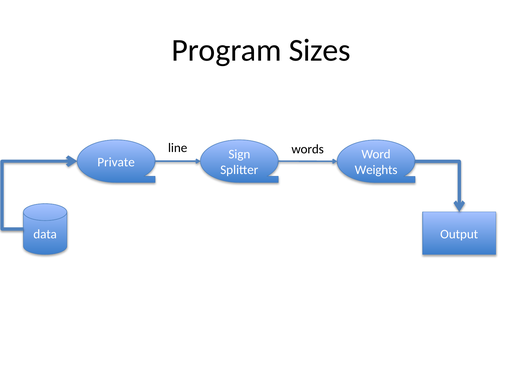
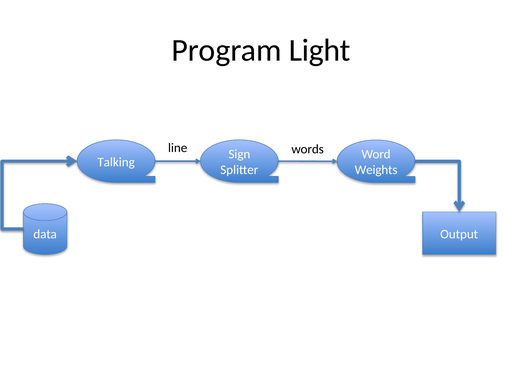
Sizes: Sizes -> Light (320, 51)
Private: Private -> Talking (116, 162)
